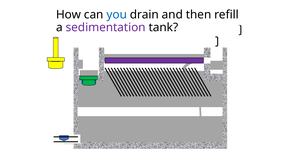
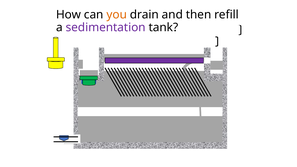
you colour: blue -> orange (117, 15)
